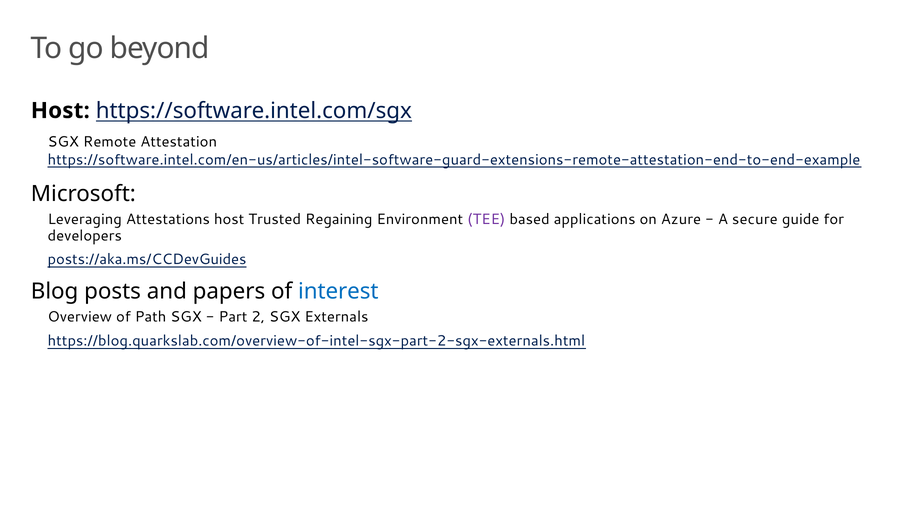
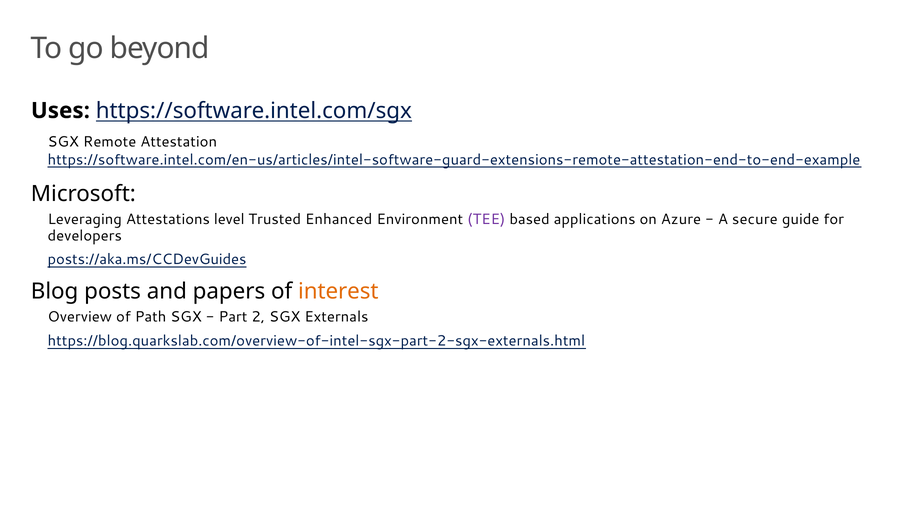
Host: Host -> Uses (60, 111)
Attestations host: host -> level (229, 219)
Regaining: Regaining -> Enhanced (339, 219)
interest colour: blue -> orange (338, 291)
